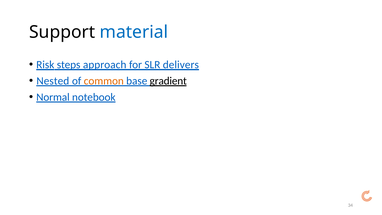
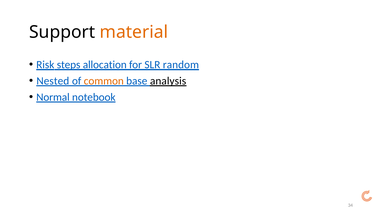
material colour: blue -> orange (134, 32)
approach: approach -> allocation (105, 65)
delivers: delivers -> random (181, 65)
gradient: gradient -> analysis (168, 81)
